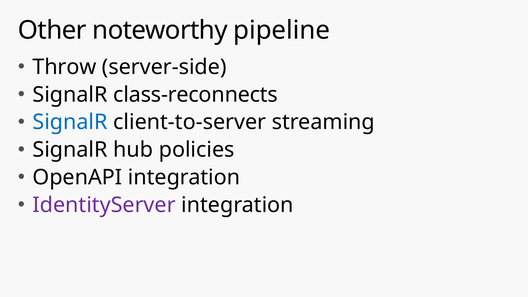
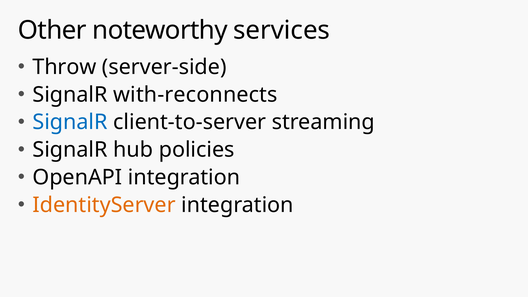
pipeline: pipeline -> services (282, 30)
class-reconnects: class-reconnects -> with-reconnects (195, 95)
IdentityServer colour: purple -> orange (104, 205)
